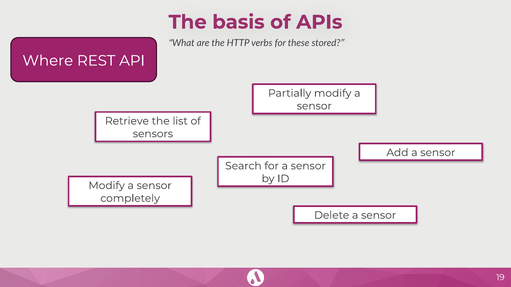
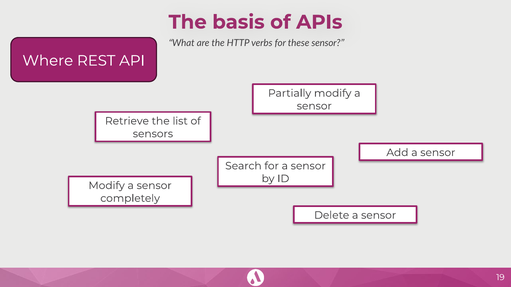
these stored: stored -> sensor (326, 43)
